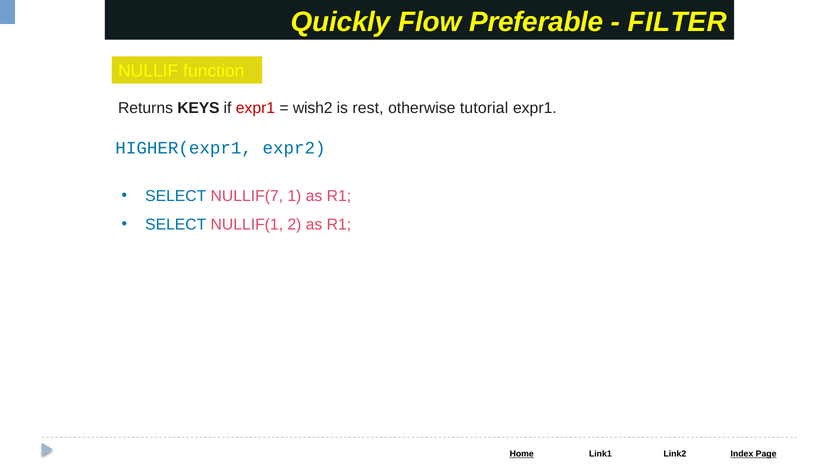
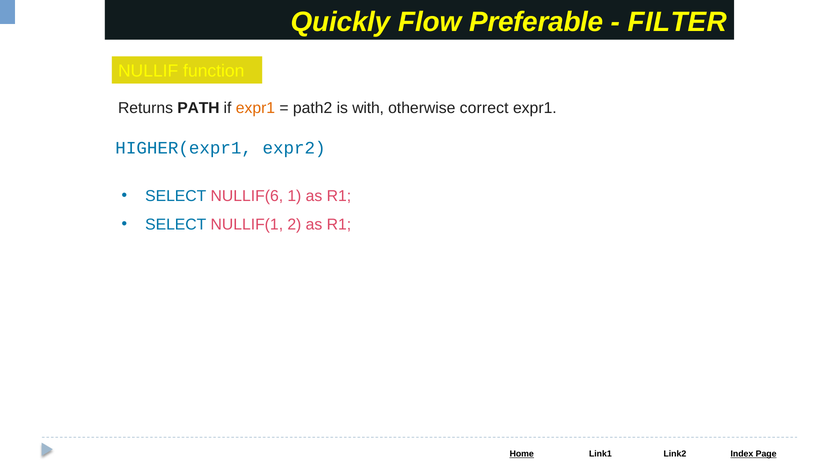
KEYS: KEYS -> PATH (198, 108)
expr1 colour: red -> orange (255, 108)
wish2: wish2 -> path2 (313, 108)
rest: rest -> with (368, 108)
tutorial: tutorial -> correct (484, 108)
NULLIF(7: NULLIF(7 -> NULLIF(6 (247, 196)
